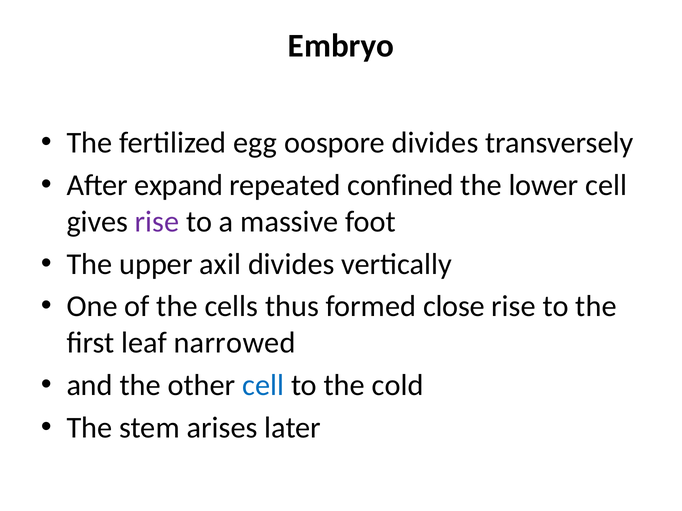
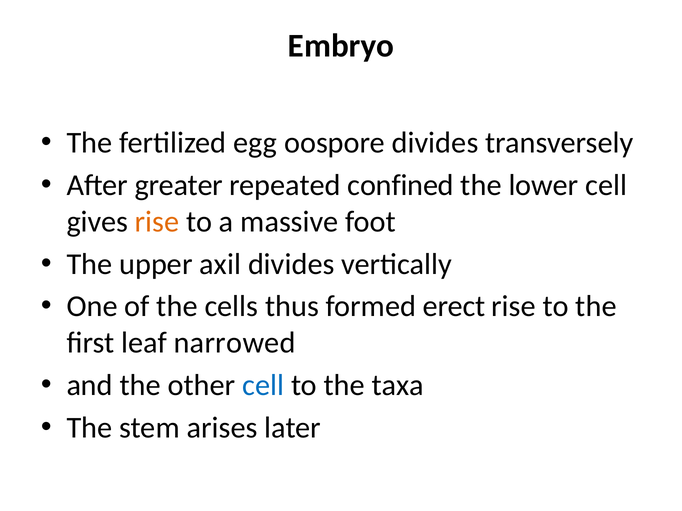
expand: expand -> greater (179, 186)
rise colour: purple -> orange (157, 222)
close: close -> erect (454, 307)
cold: cold -> taxa (398, 386)
